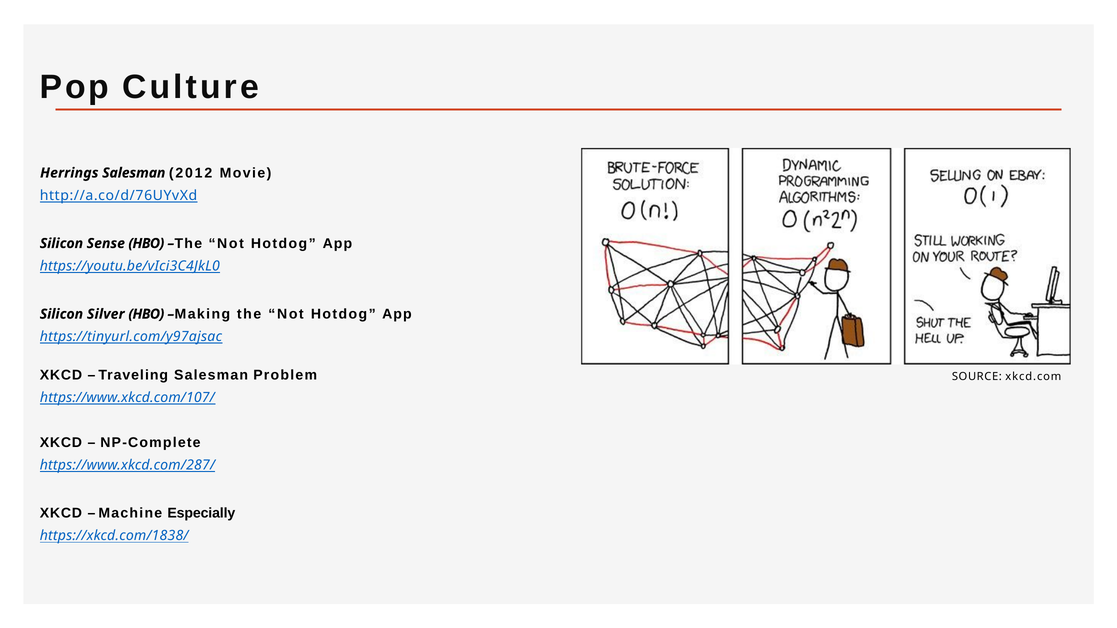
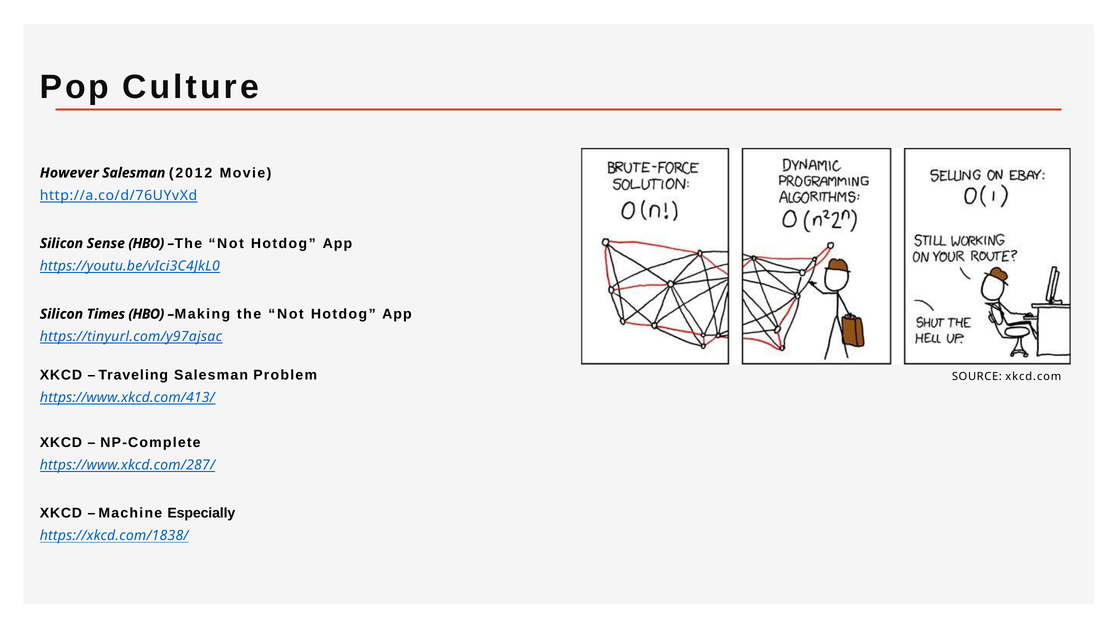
Herrings: Herrings -> However (69, 173)
Silver: Silver -> Times (106, 314)
https://www.xkcd.com/107/: https://www.xkcd.com/107/ -> https://www.xkcd.com/413/ (127, 398)
